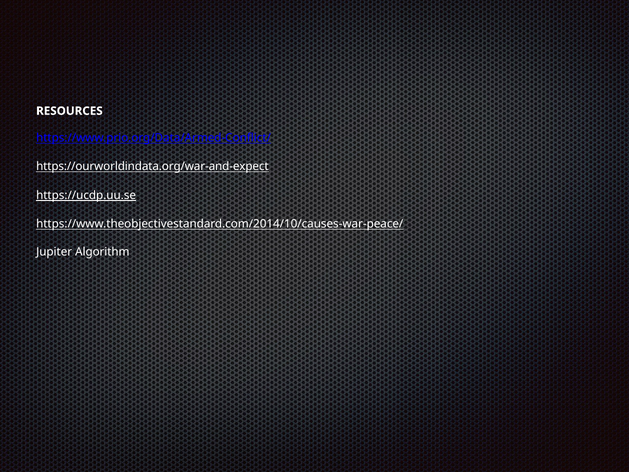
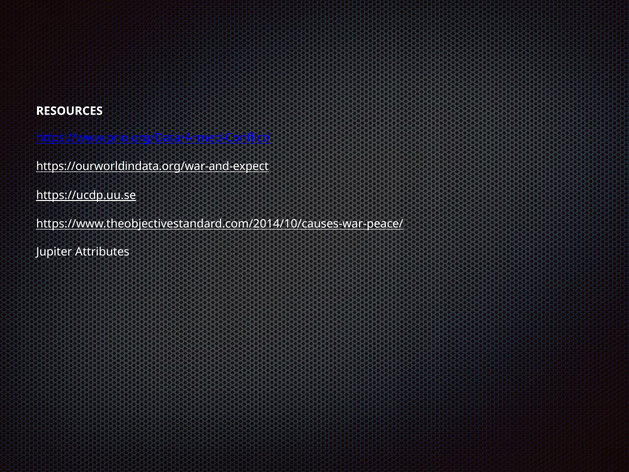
Algorithm: Algorithm -> Attributes (102, 252)
